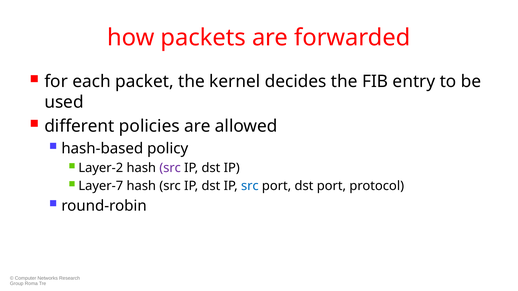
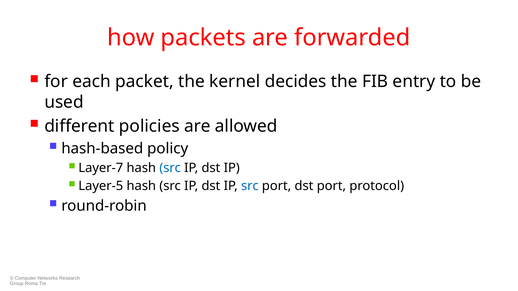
Layer-2: Layer-2 -> Layer-7 (101, 168)
src colour: purple -> blue (170, 168)
Layer-7: Layer-7 -> Layer-5 (101, 186)
